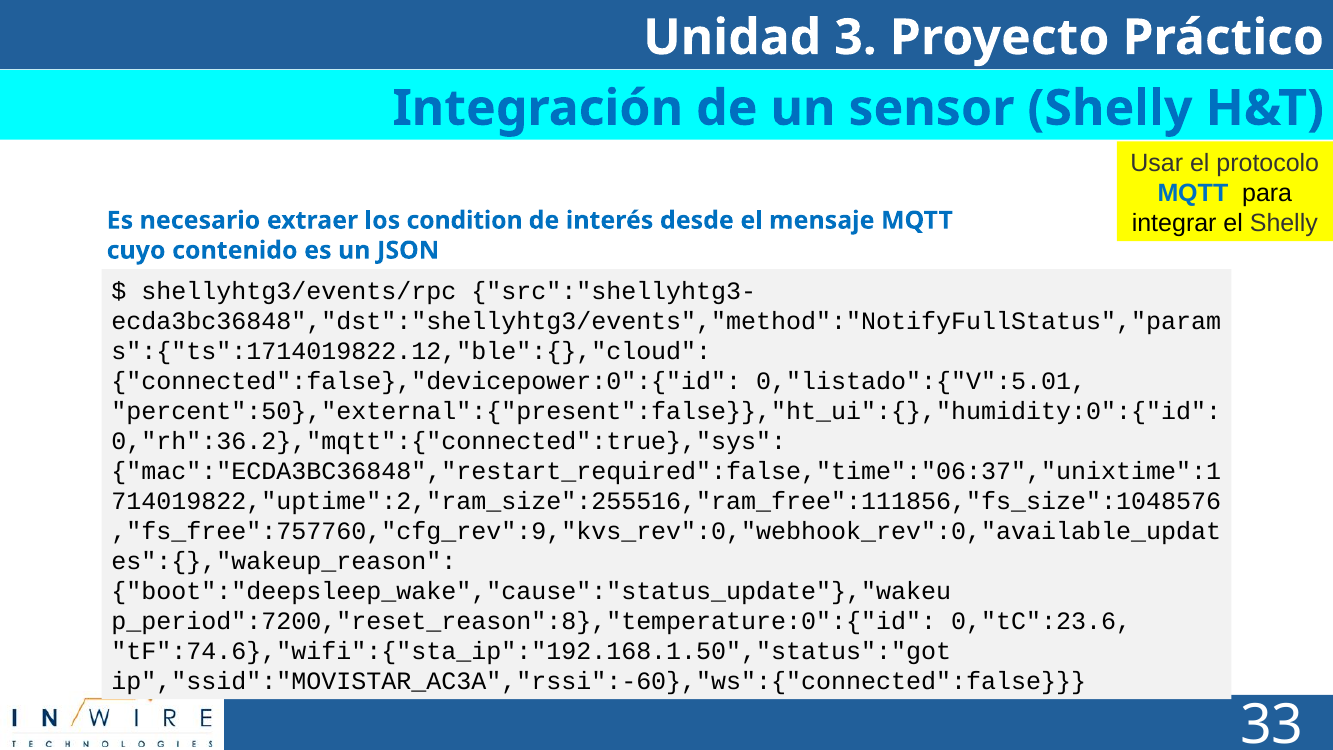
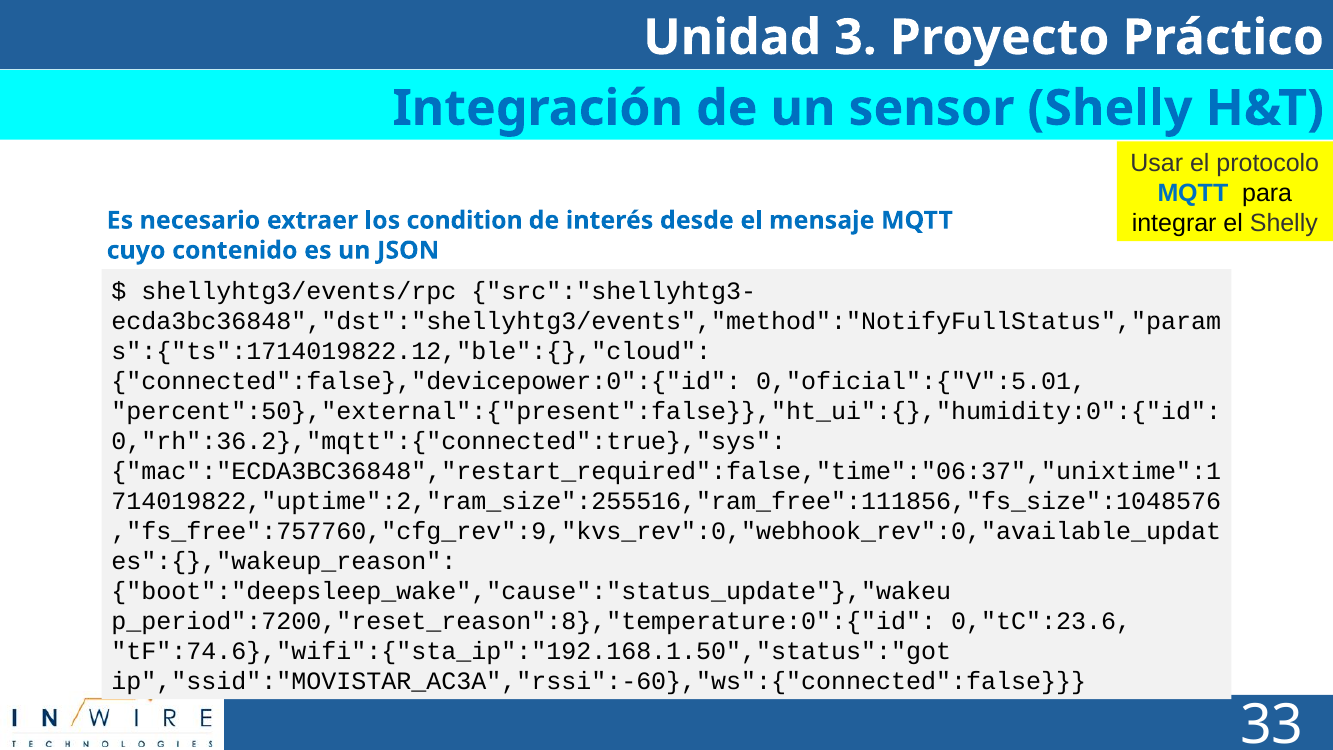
0,"listado":{"V":5.01: 0,"listado":{"V":5.01 -> 0,"oficial":{"V":5.01 (921, 381)
